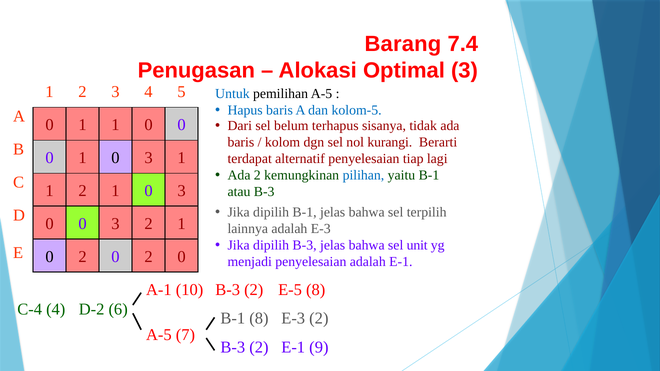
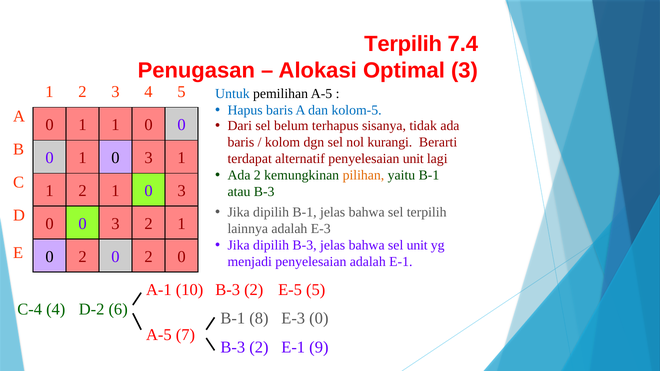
Barang: Barang -> Terpilih (403, 44)
penyelesaian tiap: tiap -> unit (413, 159)
pilihan colour: blue -> orange (363, 175)
E-5 8: 8 -> 5 (316, 290)
E-3 2: 2 -> 0 (319, 319)
